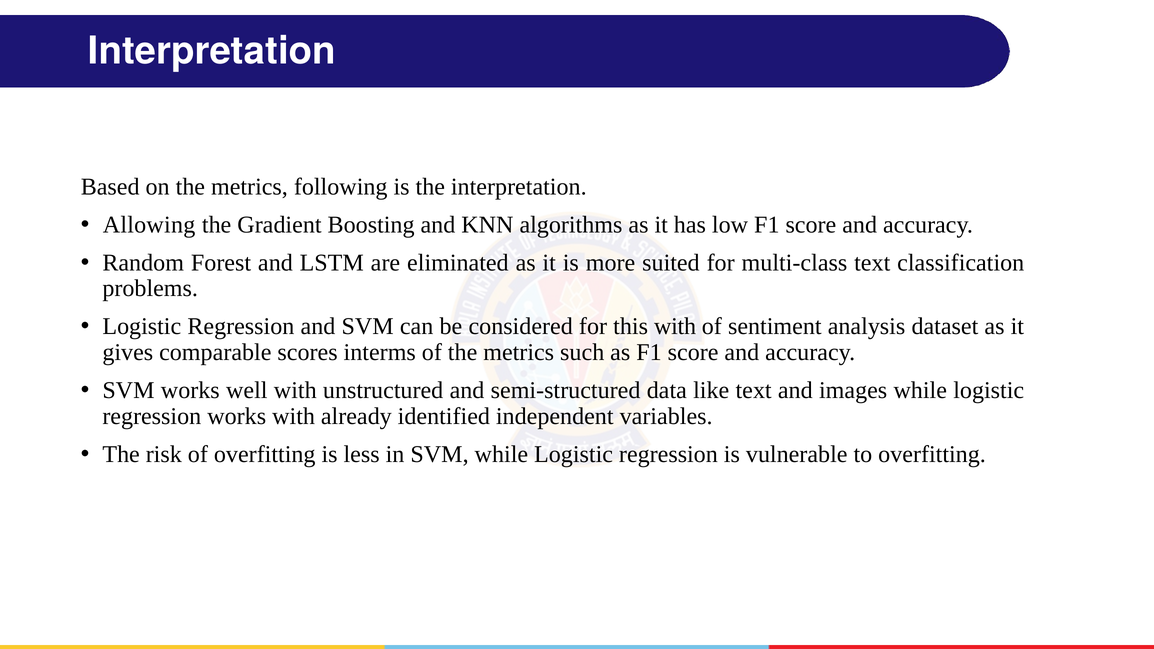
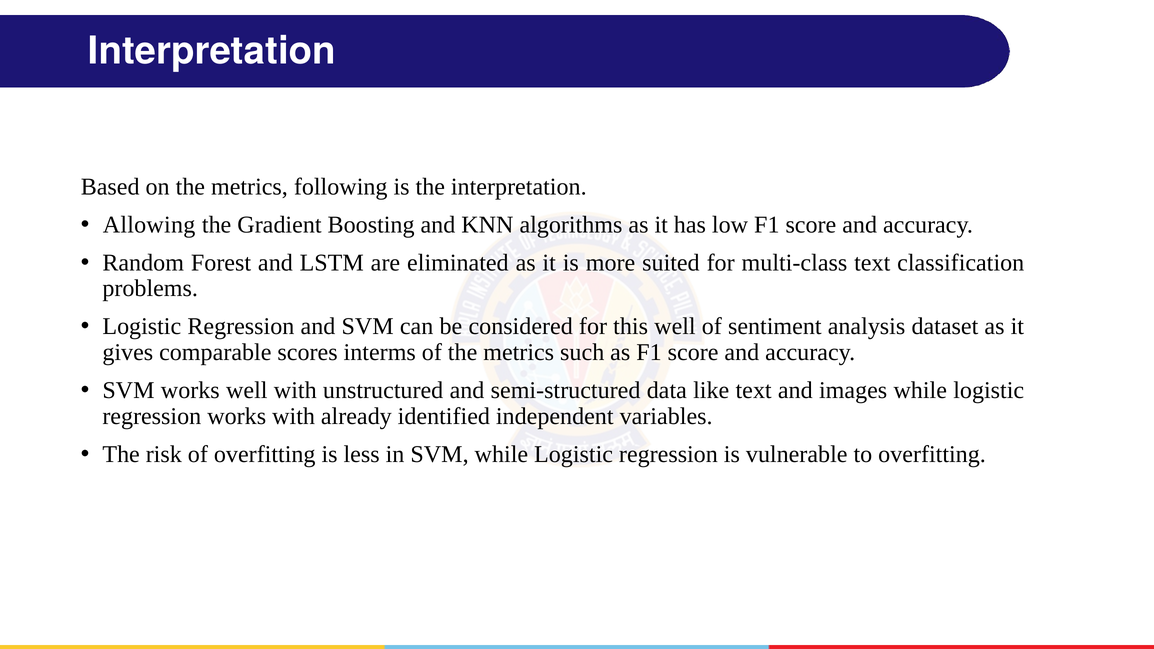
this with: with -> well (675, 327)
